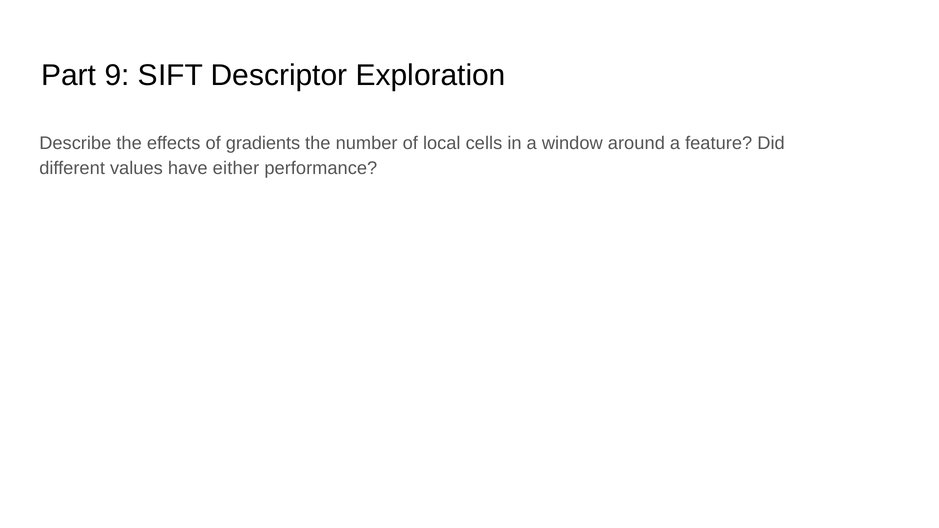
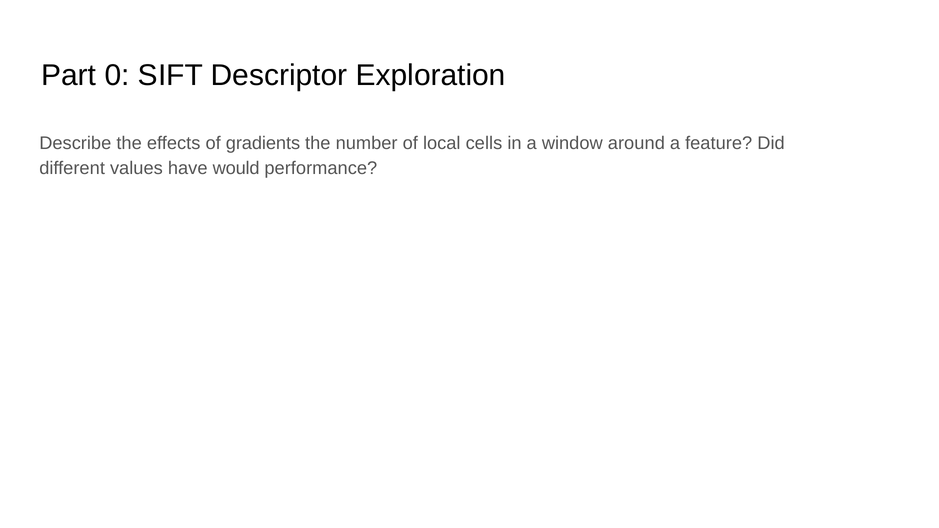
9: 9 -> 0 (117, 75)
either: either -> would (236, 169)
